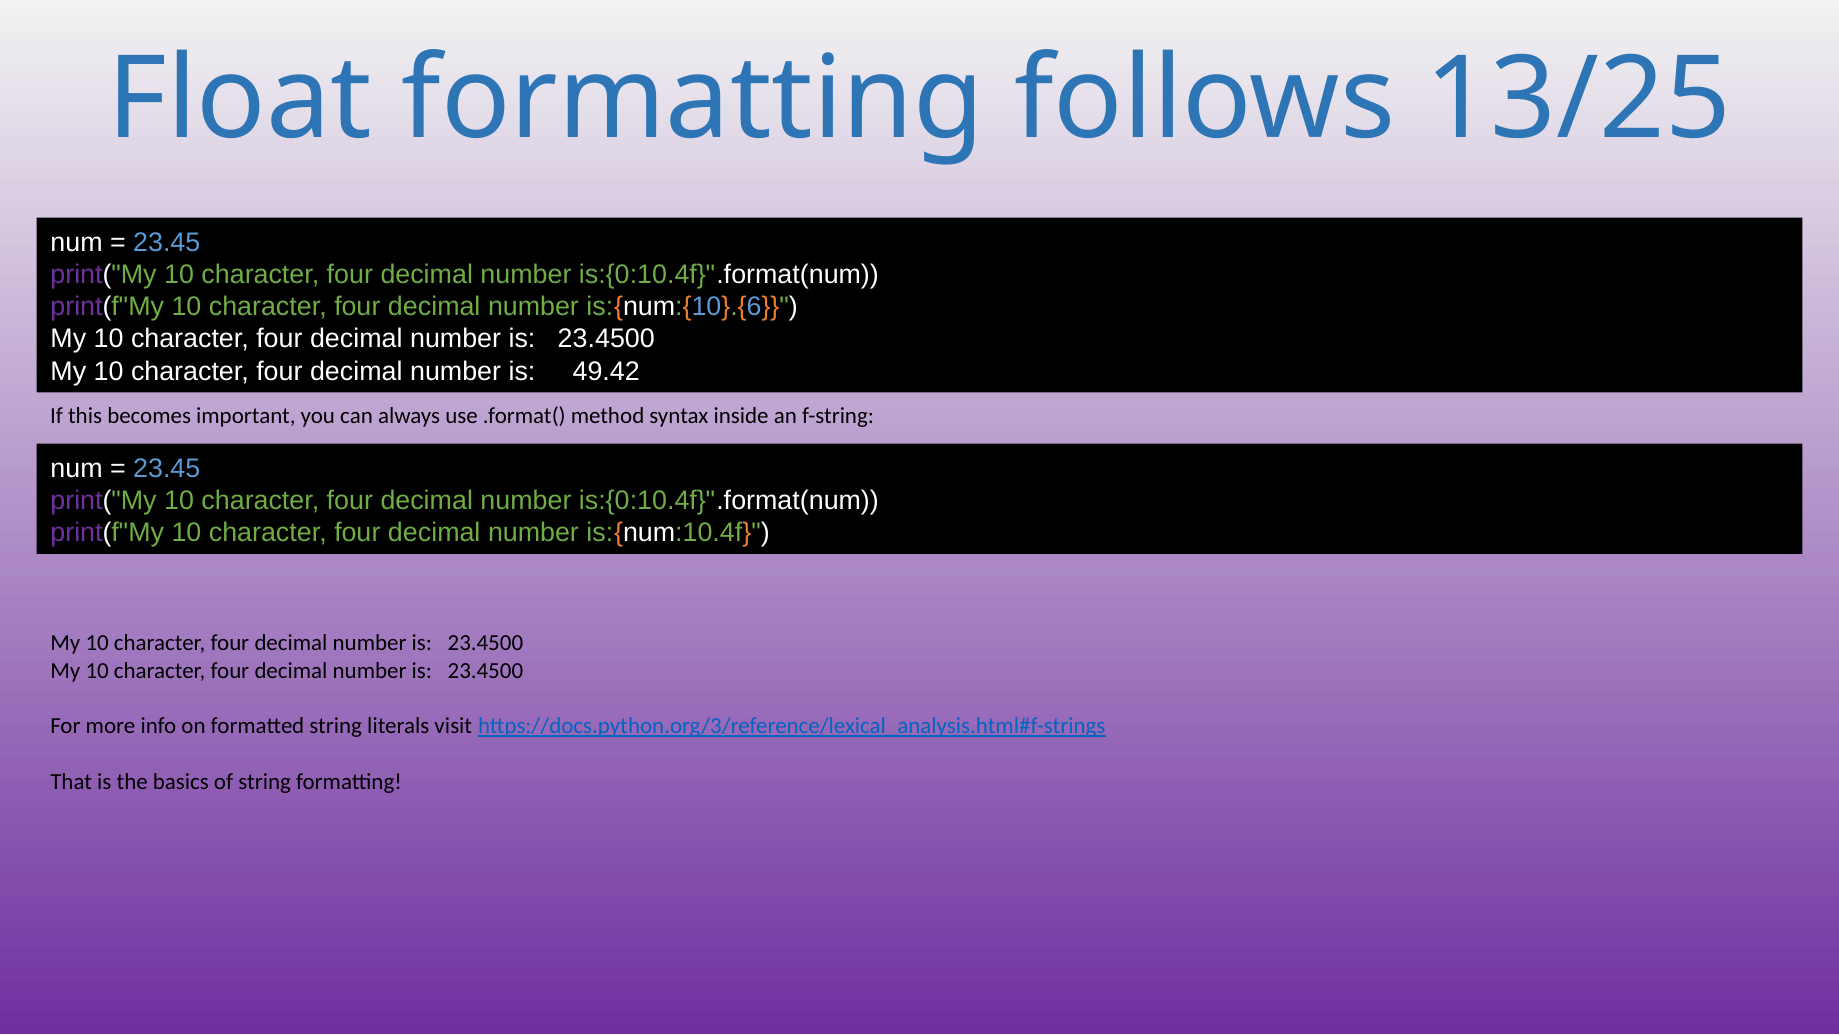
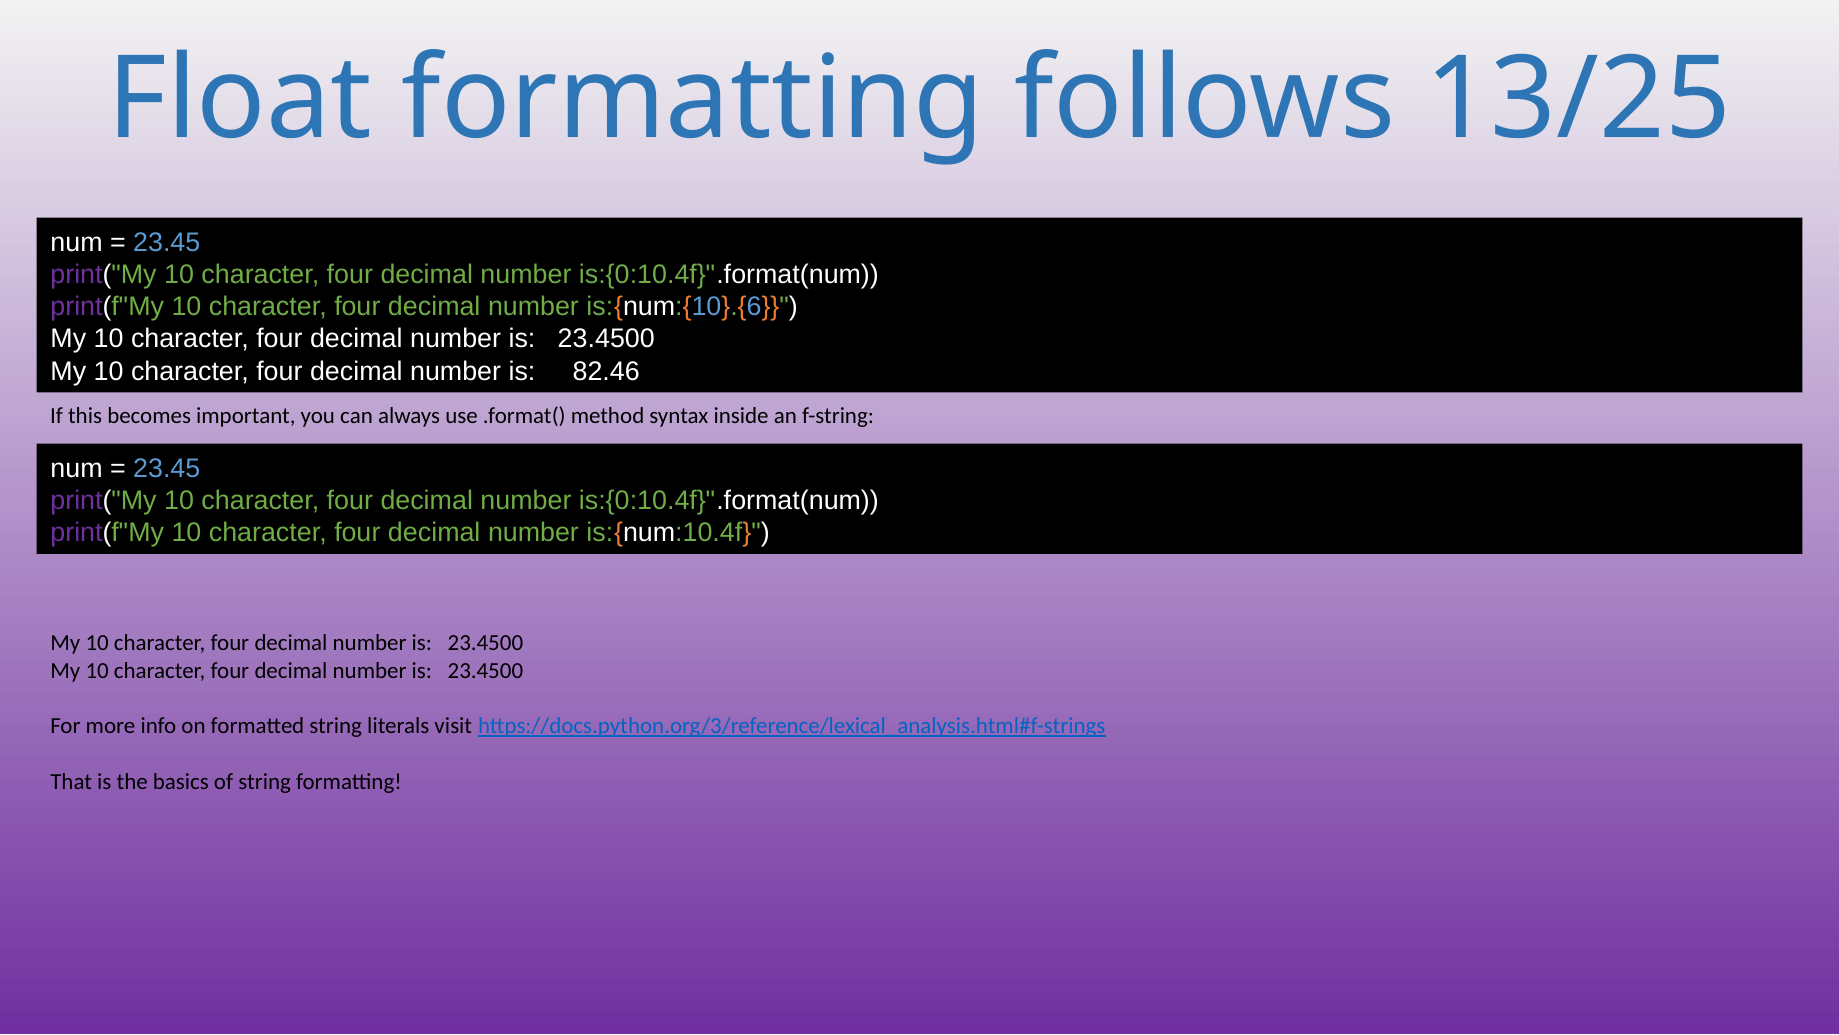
49.42: 49.42 -> 82.46 (606, 371)
